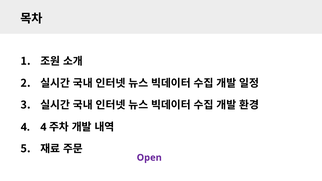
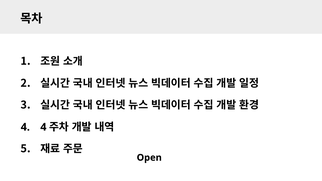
Open colour: purple -> black (149, 158)
